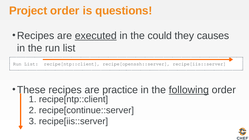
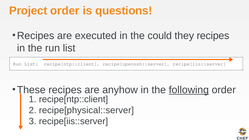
executed underline: present -> none (96, 36)
they causes: causes -> recipes (213, 36)
practice: practice -> anyhow (120, 90)
recipe[continue::server: recipe[continue::server -> recipe[physical::server (86, 110)
